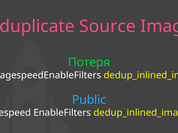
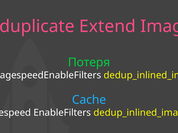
Source: Source -> Extend (107, 26)
Public: Public -> Cache (89, 100)
